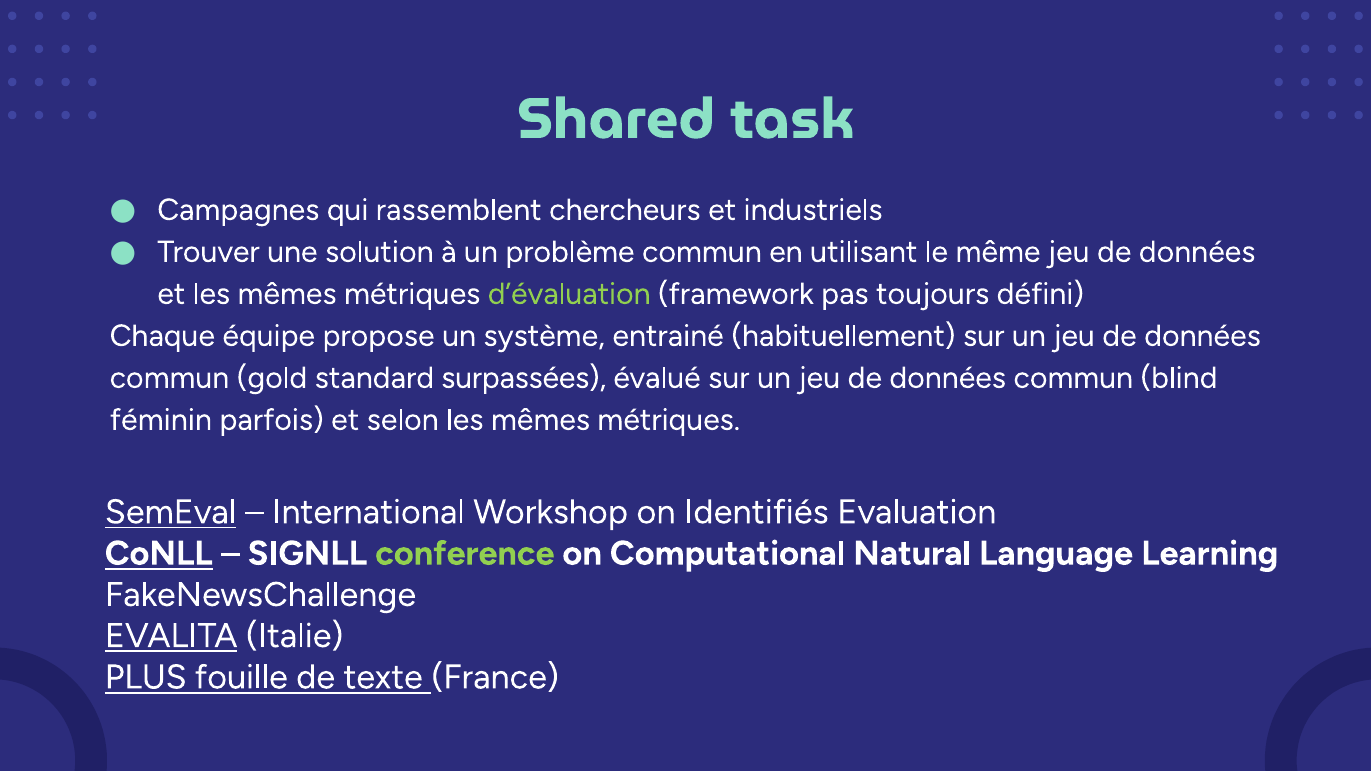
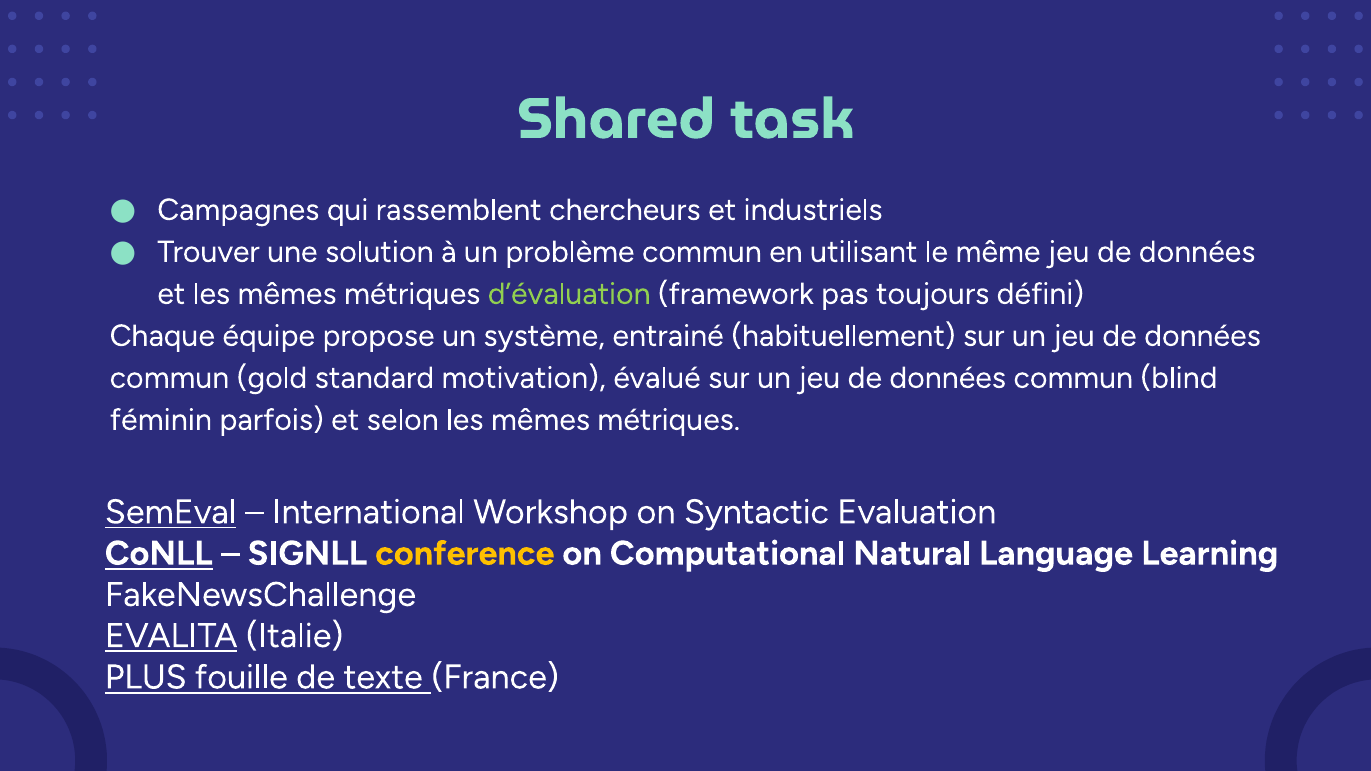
surpassées: surpassées -> motivation (524, 378)
Identifiés: Identifiés -> Syntactic (757, 512)
conference colour: light green -> yellow (465, 553)
